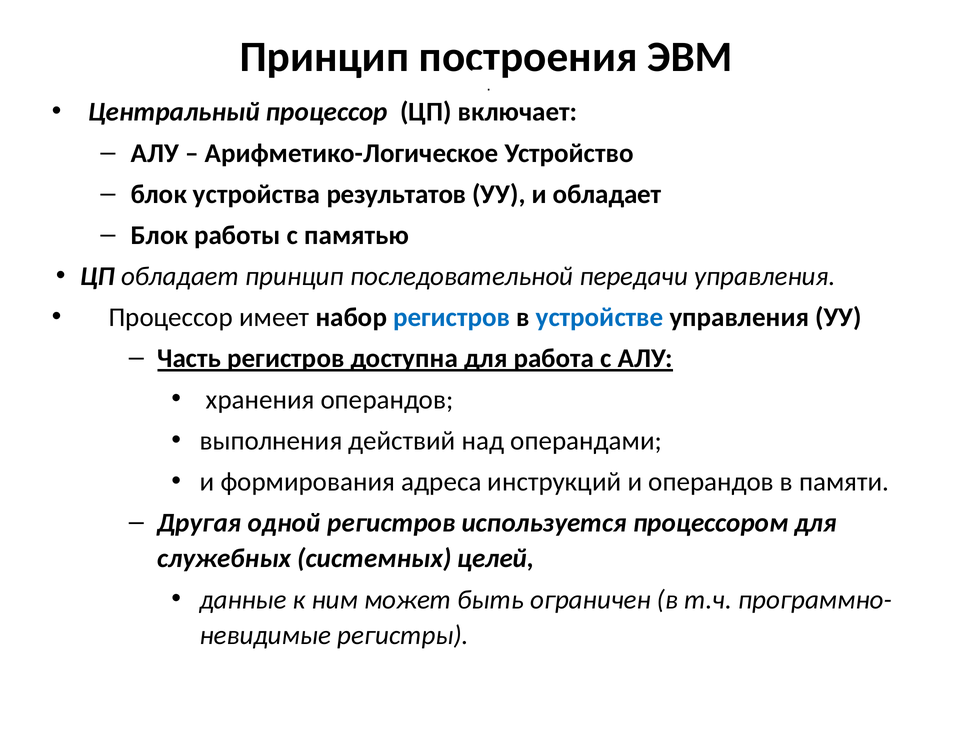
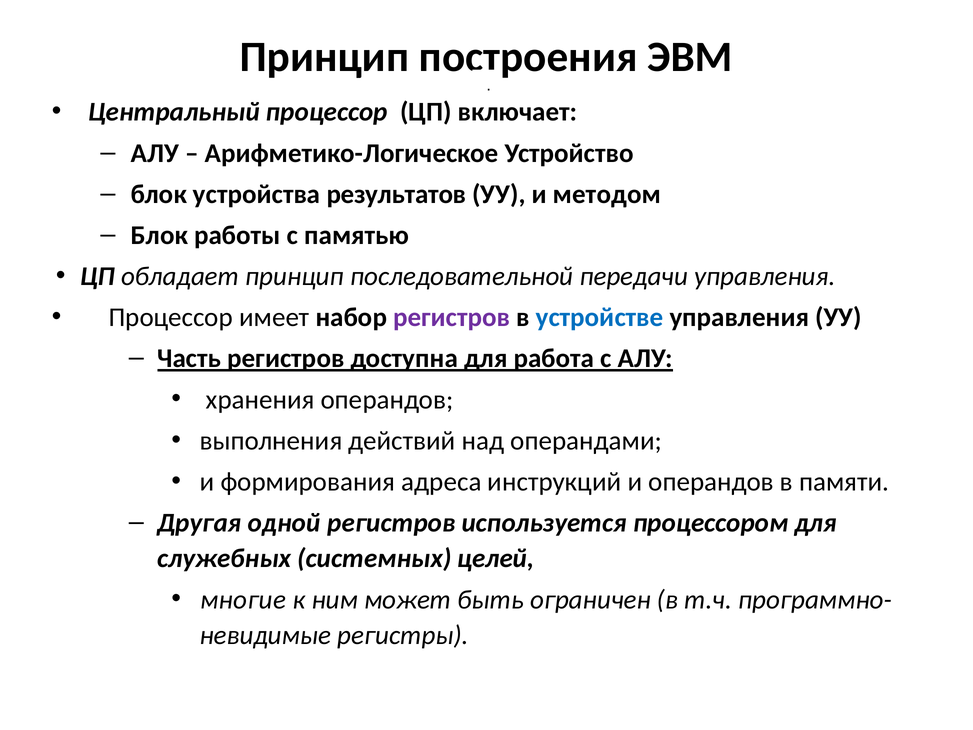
и обладает: обладает -> методом (607, 194)
регистров colour: blue -> purple (452, 317)
данные: данные -> многие (243, 599)
